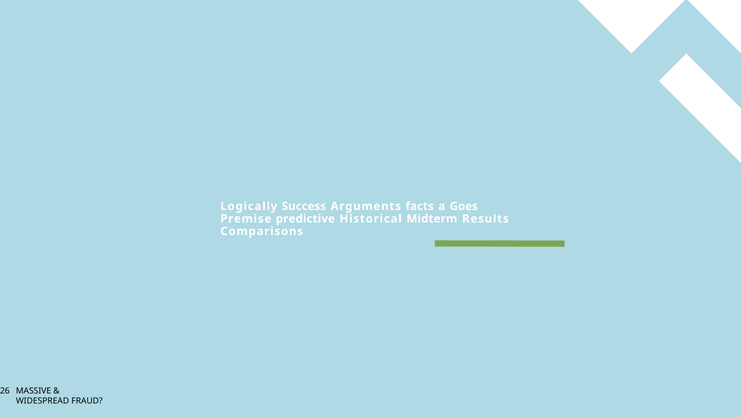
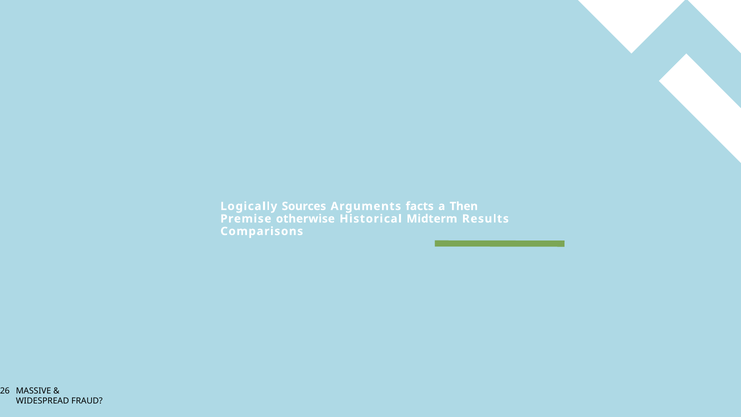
Success: Success -> Sources (304, 206)
Goes: Goes -> Then (464, 206)
predictive: predictive -> otherwise (305, 219)
